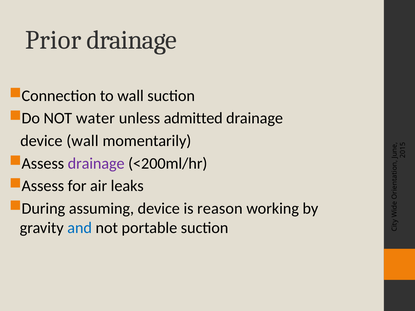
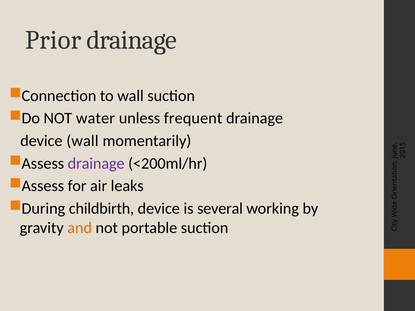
admitted: admitted -> frequent (193, 118)
assuming: assuming -> childbirth (102, 209)
reason: reason -> several (220, 209)
and colour: blue -> orange (80, 228)
